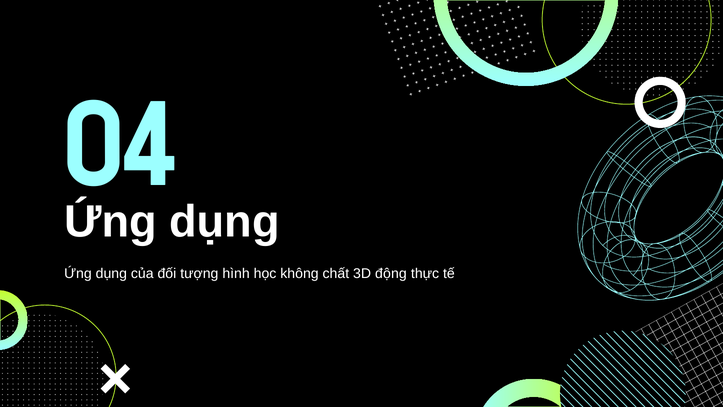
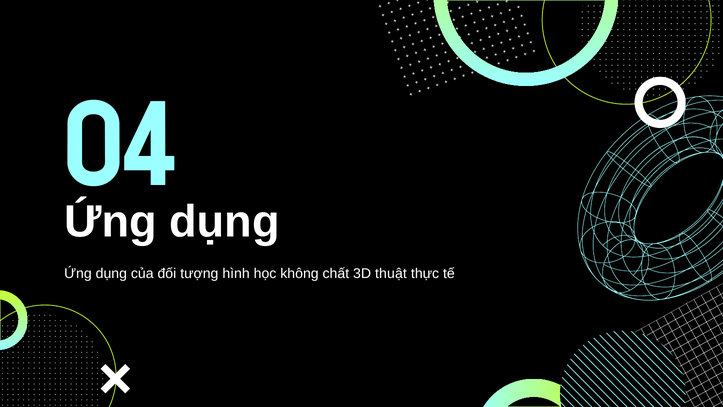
động: động -> thuật (391, 273)
